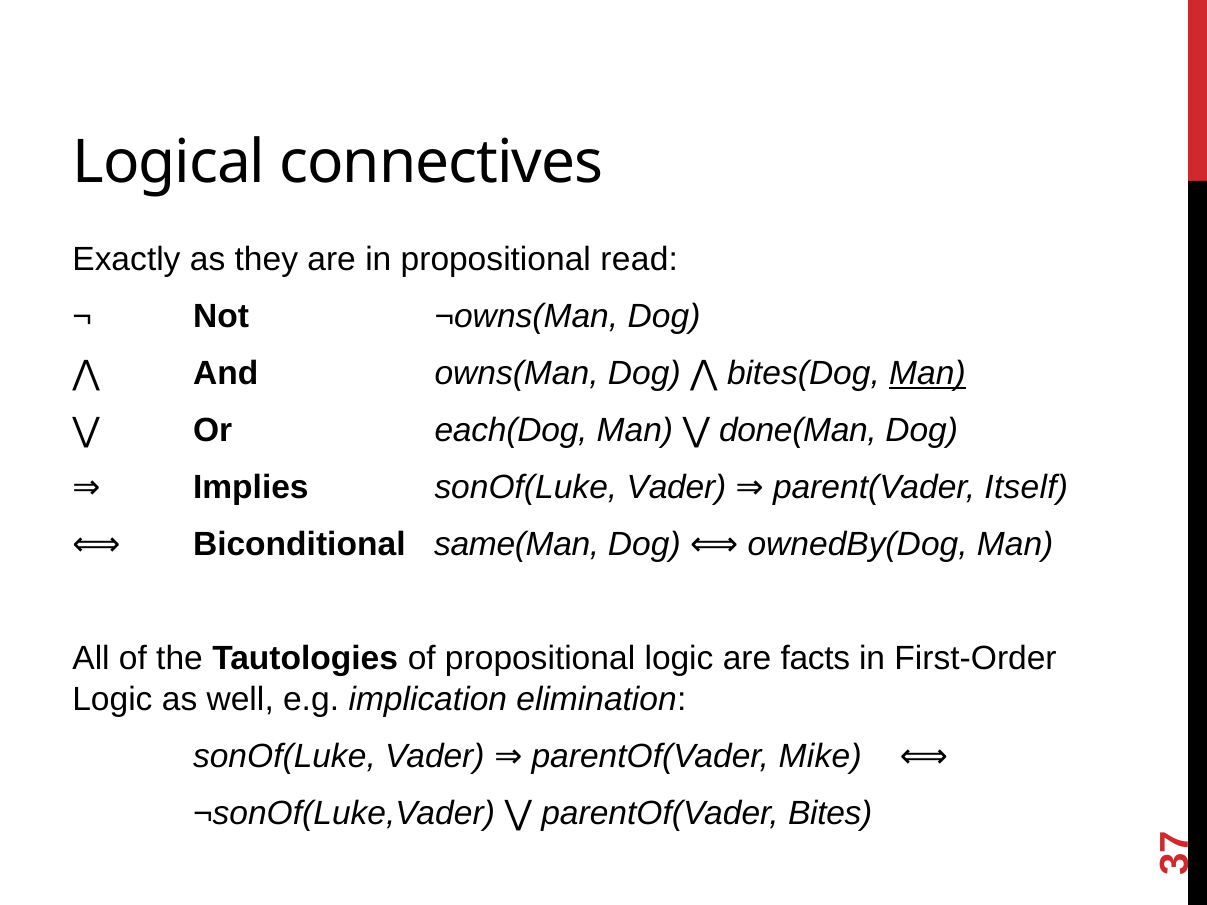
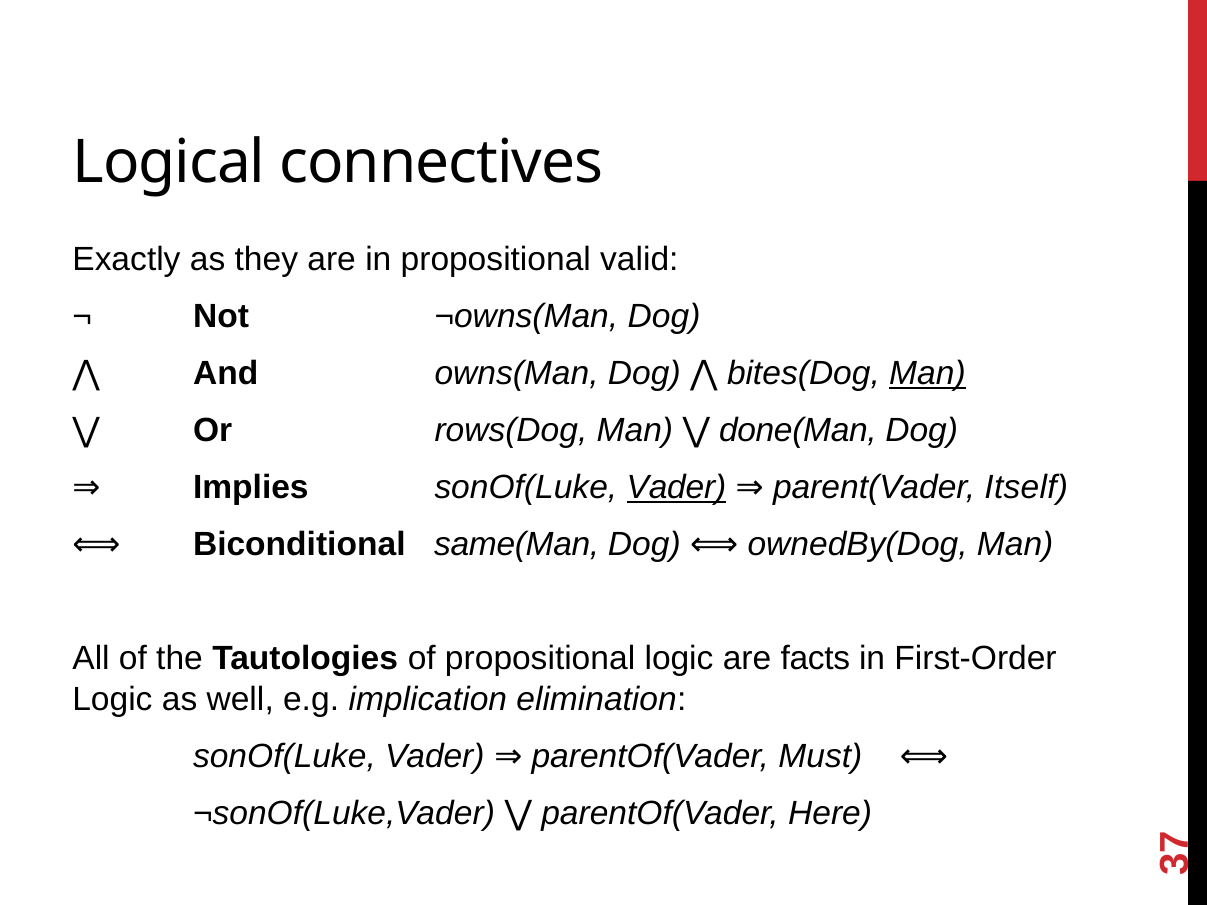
read: read -> valid (639, 260)
each(Dog: each(Dog -> rows(Dog (511, 431)
Vader underline: none -> present (676, 488)
Mike: Mike -> Must (820, 756)
Bites: Bites -> Here (830, 813)
